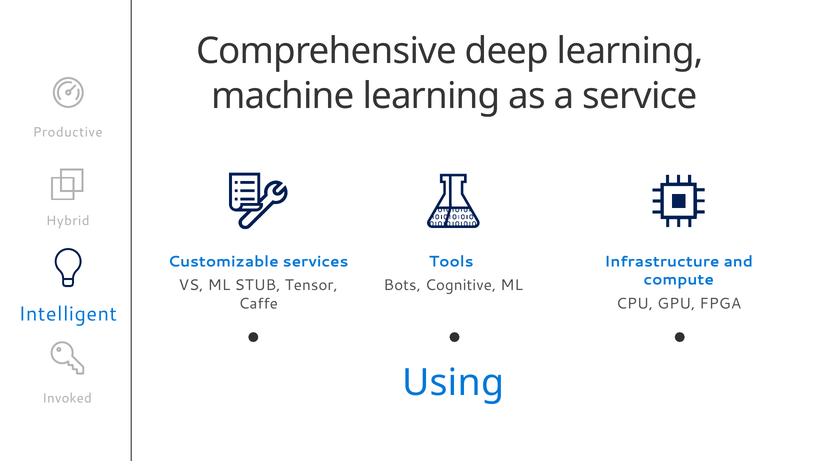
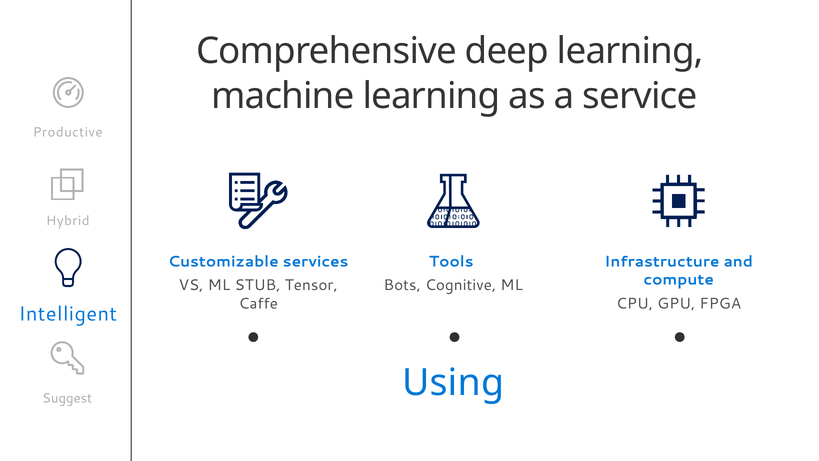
Invoked: Invoked -> Suggest (67, 398)
